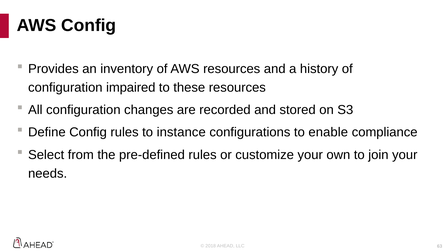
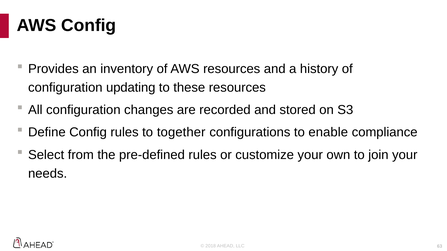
impaired: impaired -> updating (131, 88)
instance: instance -> together (181, 133)
